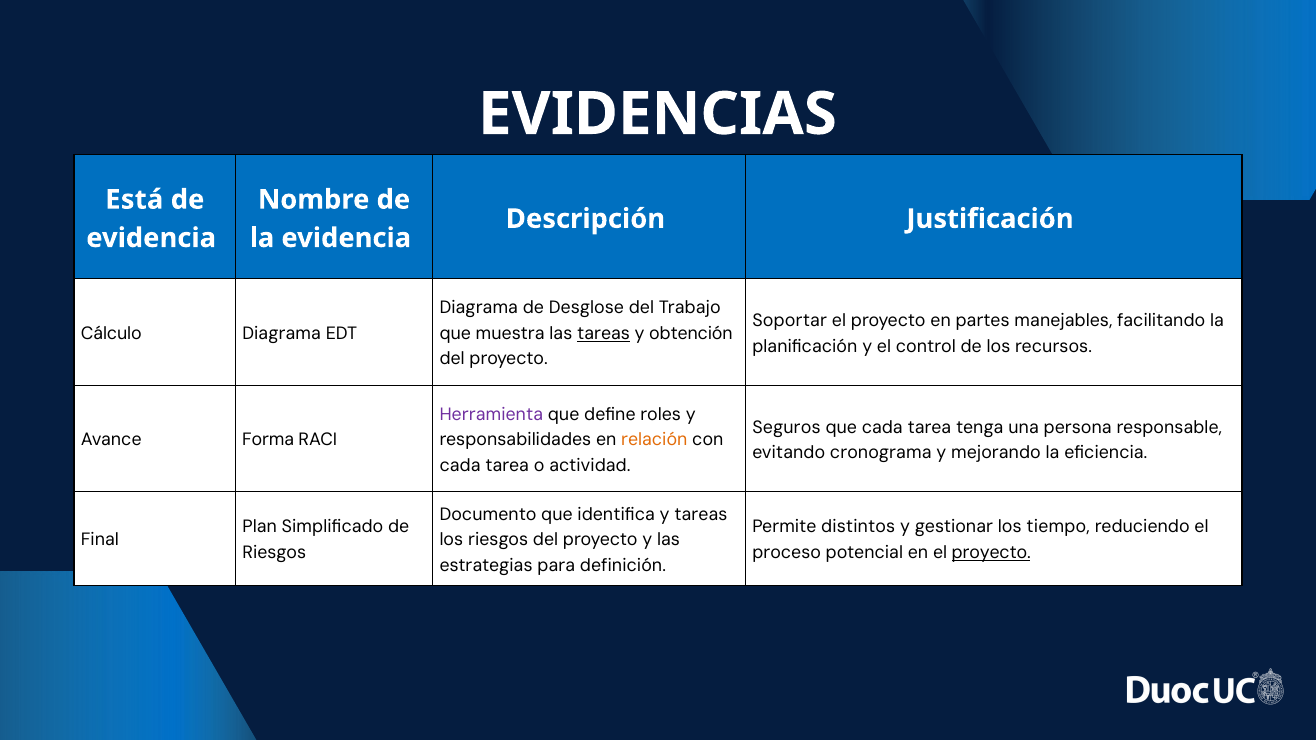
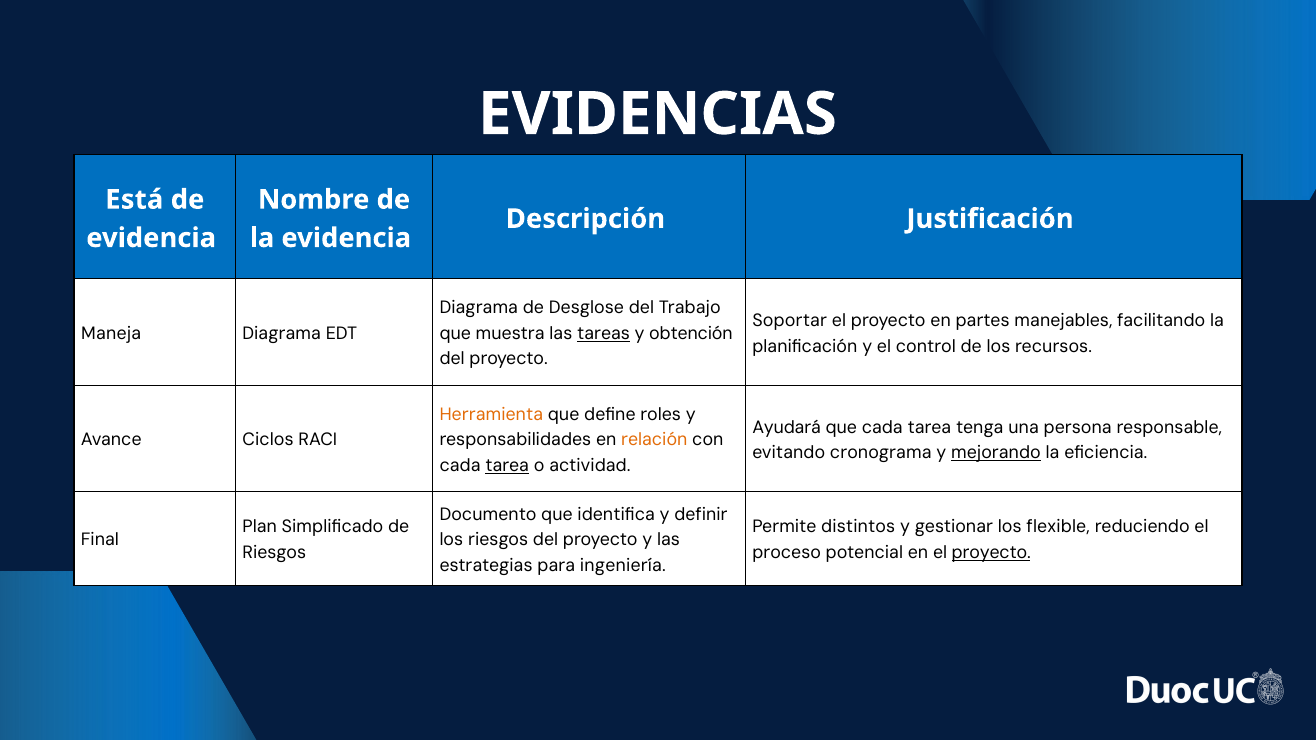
Cálculo: Cálculo -> Maneja (111, 334)
Herramienta colour: purple -> orange (491, 415)
Seguros: Seguros -> Ayudará (787, 427)
Forma: Forma -> Ciclos (268, 440)
mejorando underline: none -> present (996, 453)
tarea underline: none -> present (507, 466)
y tareas: tareas -> definir (701, 514)
tiempo: tiempo -> flexible (1058, 527)
definición: definición -> ingeniería (623, 566)
